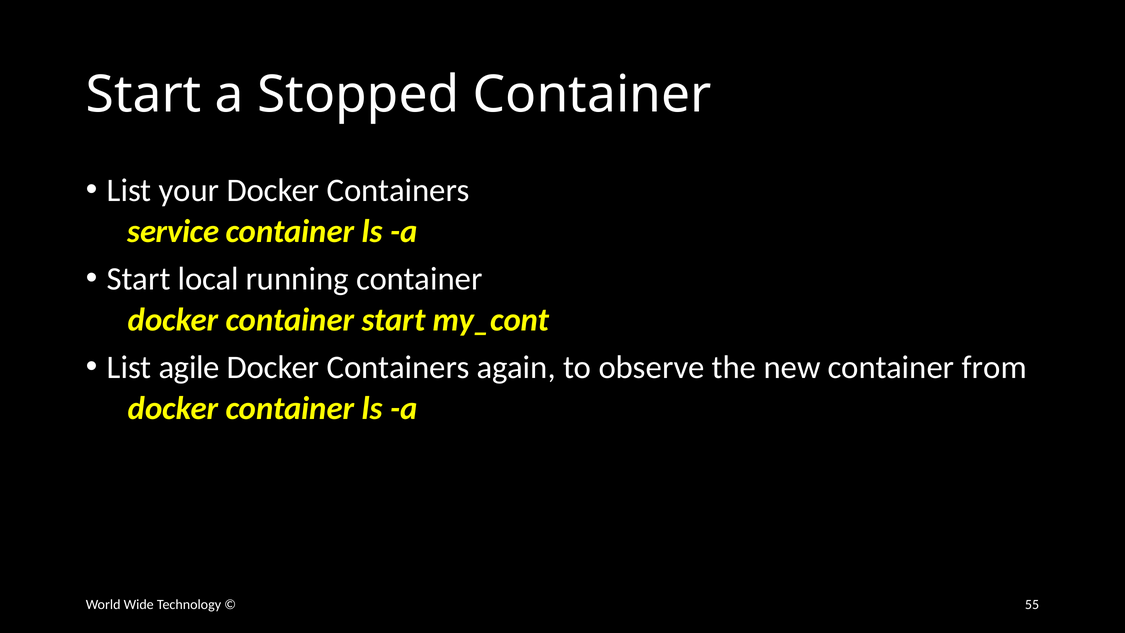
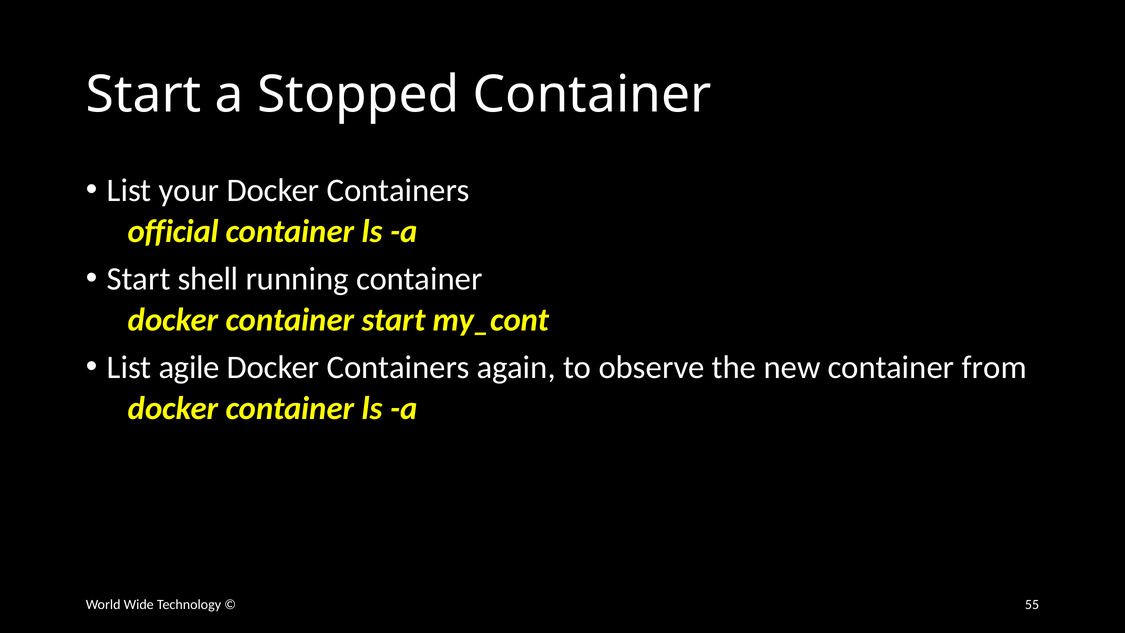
service: service -> official (173, 231)
local: local -> shell (208, 279)
